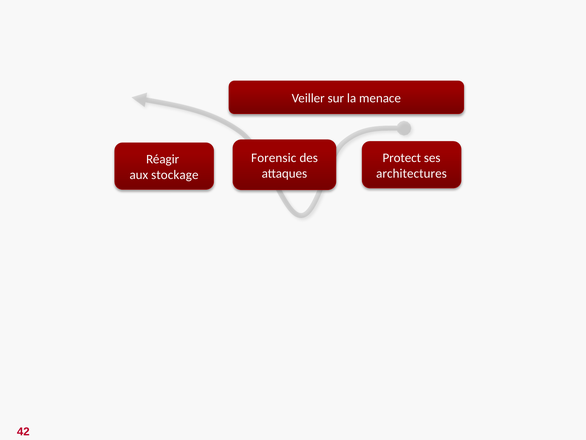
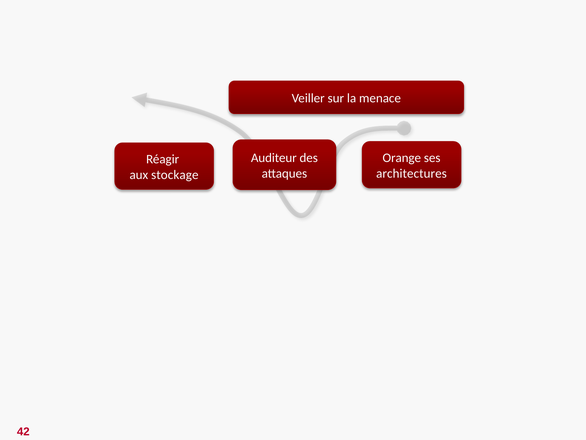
Protect: Protect -> Orange (402, 158)
Forensic: Forensic -> Auditeur (274, 158)
